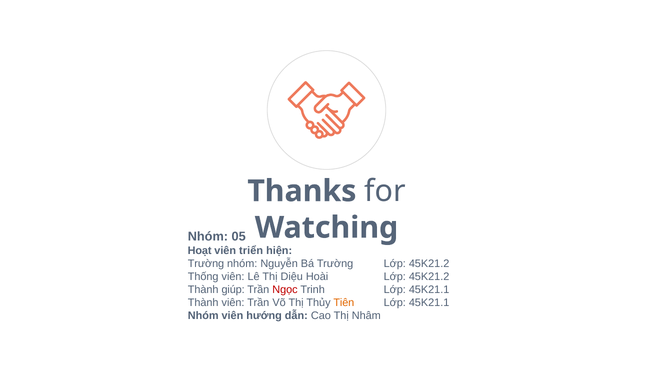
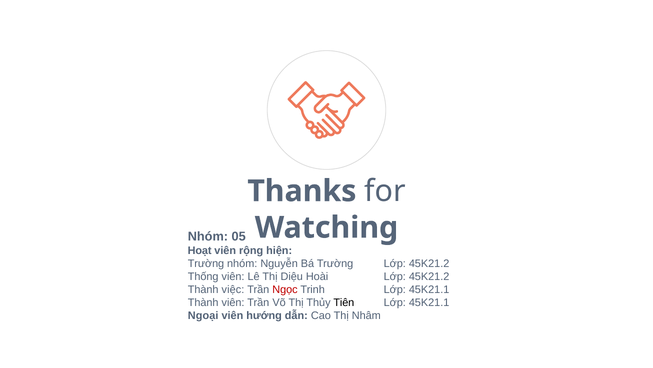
triển: triển -> rộng (251, 250)
giúp: giúp -> việc (233, 289)
Tiên colour: orange -> black (344, 302)
Nhóm: Nhóm -> Ngoại (203, 315)
